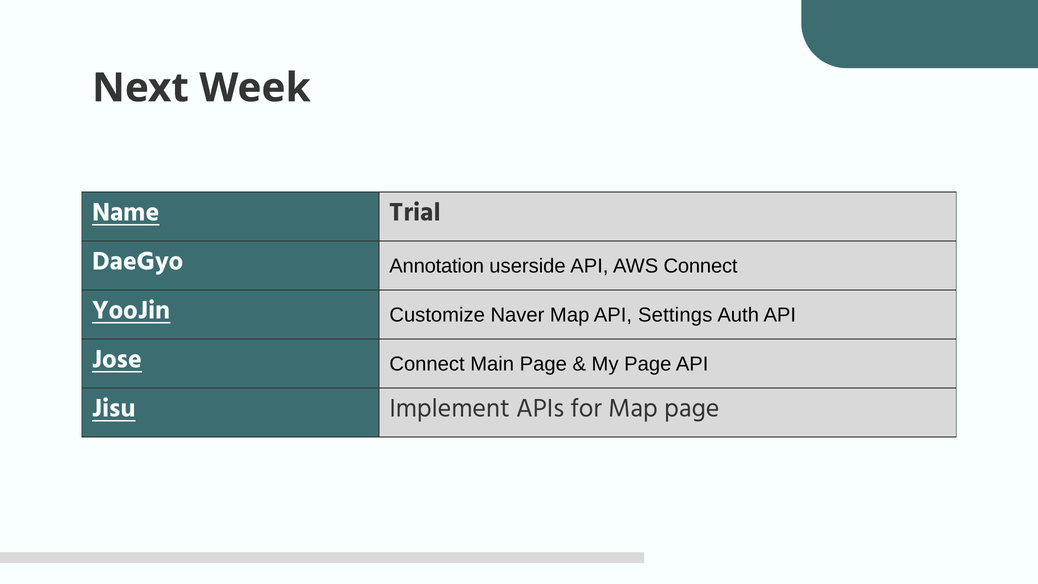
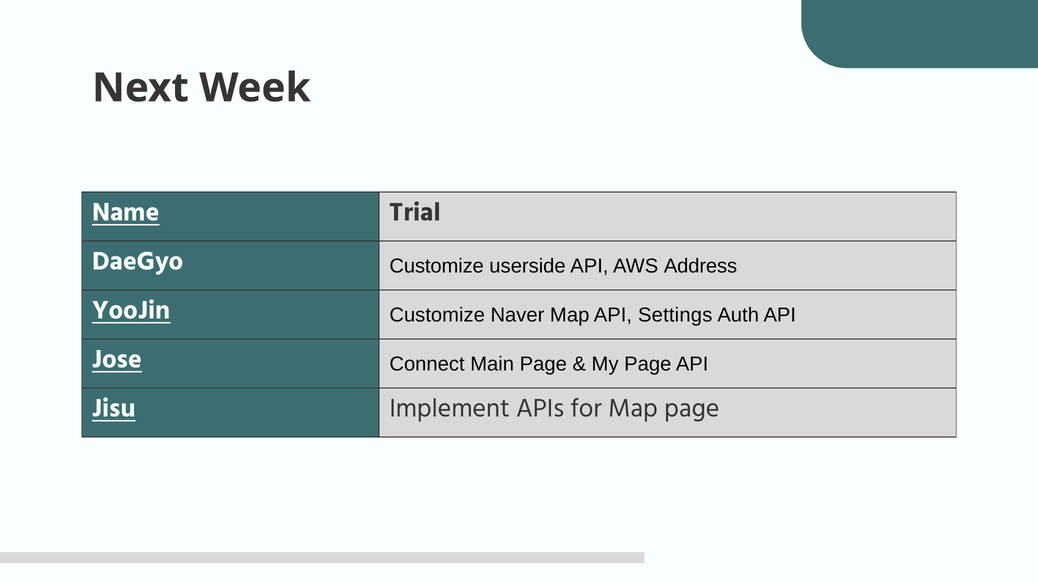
DaeGyo Annotation: Annotation -> Customize (437, 266)
AWS Connect: Connect -> Address (701, 266)
